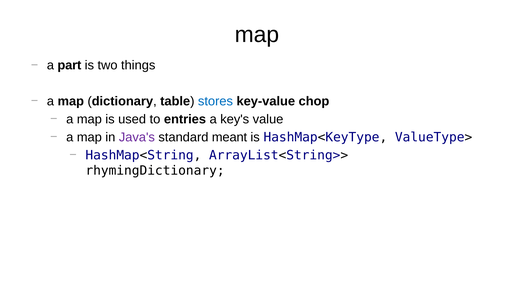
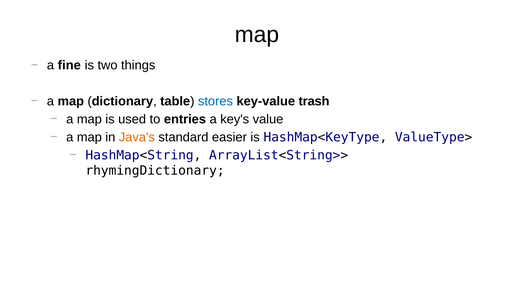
part: part -> fine (69, 65)
chop: chop -> trash (314, 101)
Java's colour: purple -> orange (137, 137)
meant: meant -> easier (229, 137)
